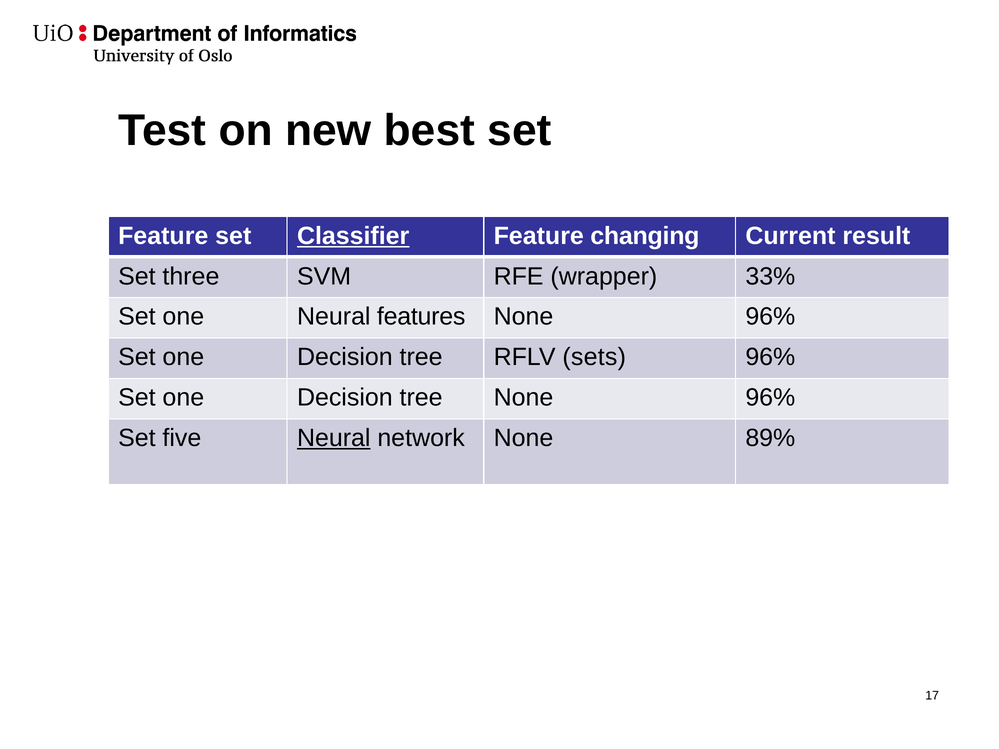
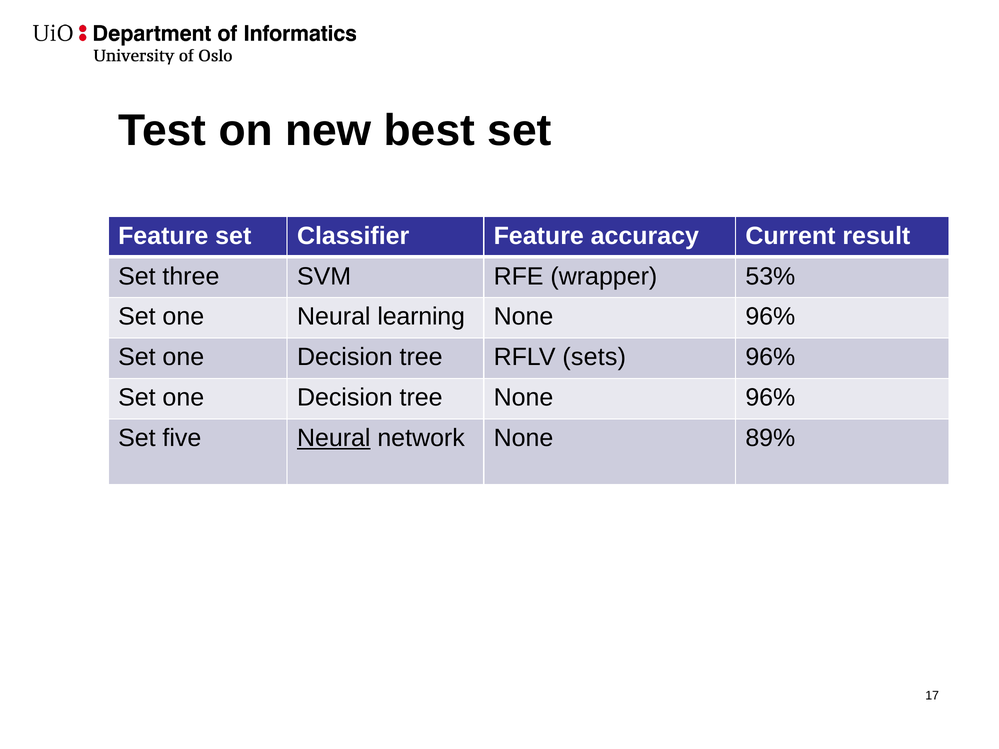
Classifier underline: present -> none (353, 236)
changing: changing -> accuracy (645, 236)
33%: 33% -> 53% (770, 276)
features: features -> learning (421, 317)
